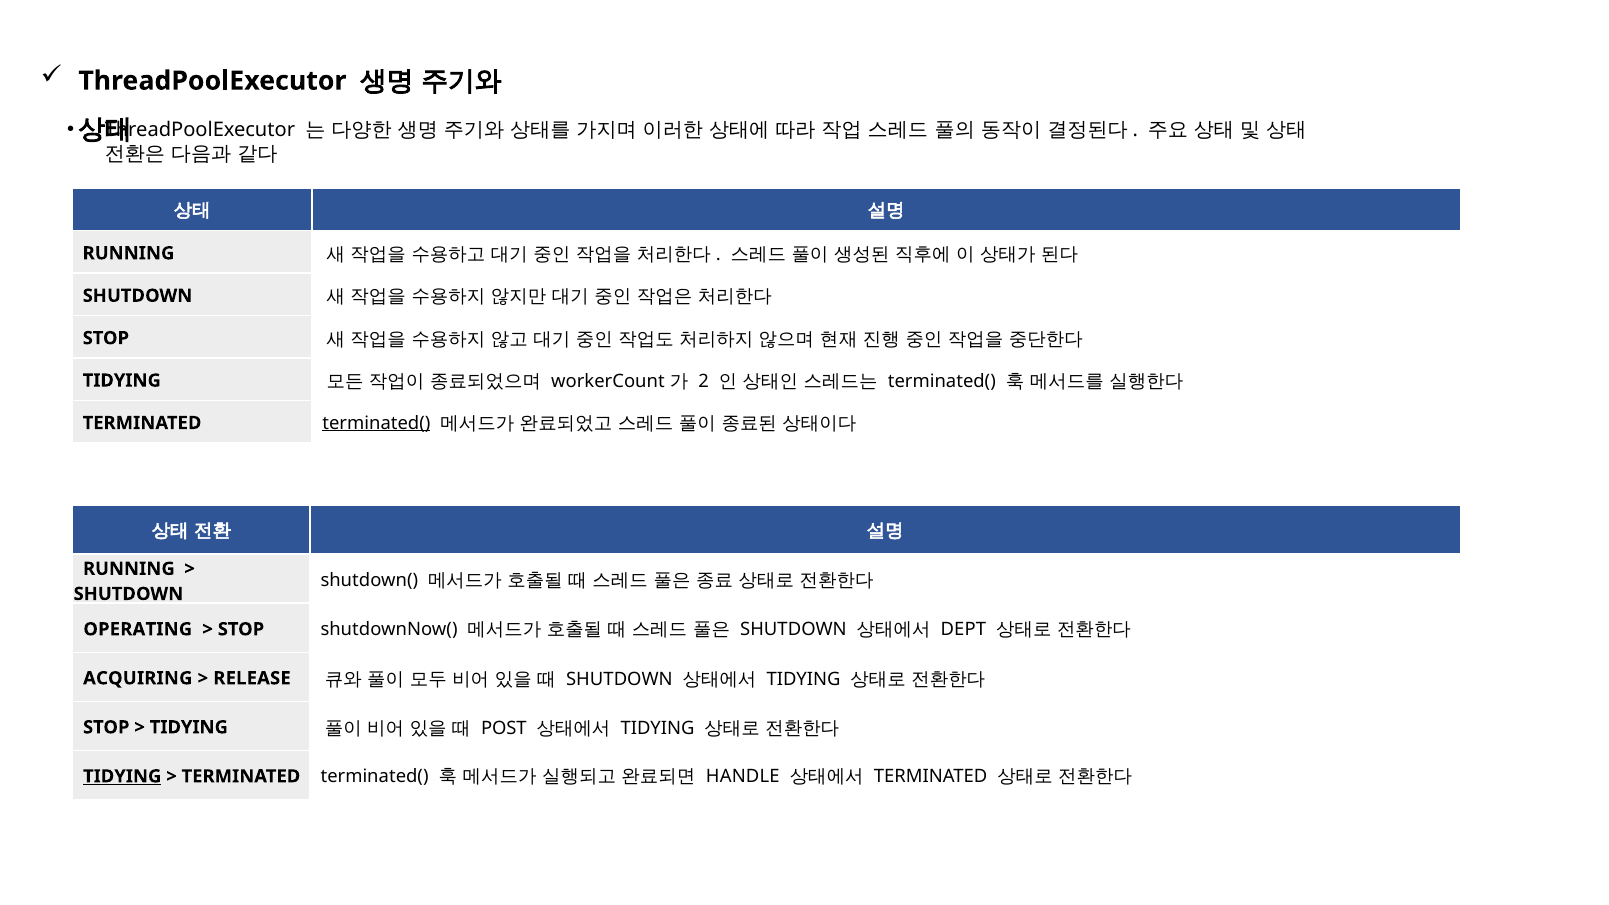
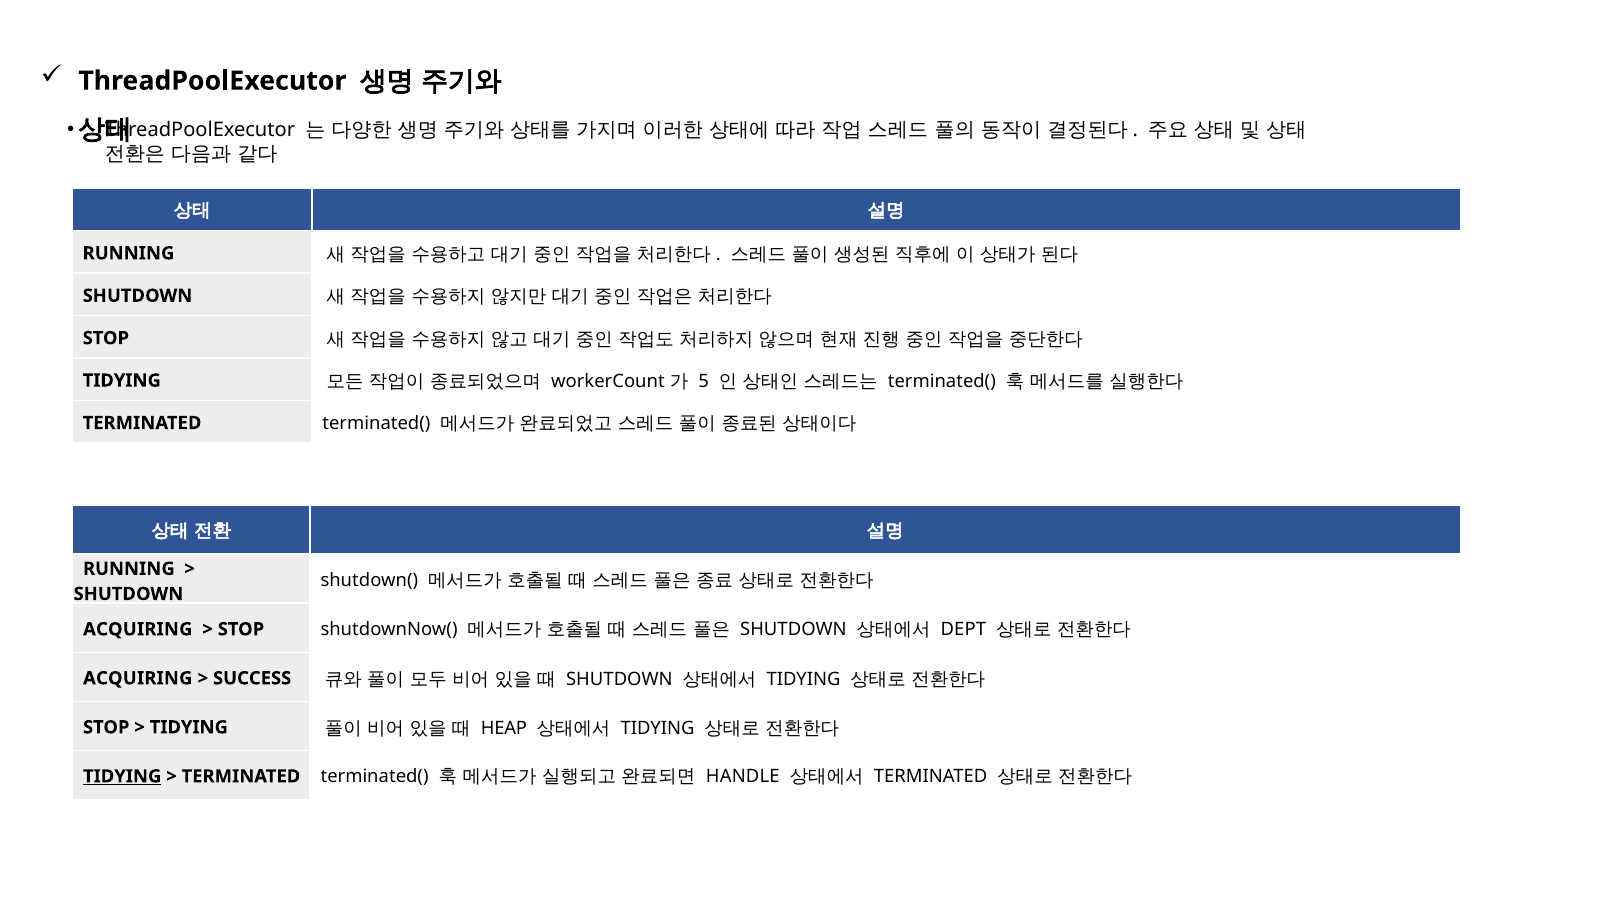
2: 2 -> 5 (704, 381)
terminated( underline: present -> none (376, 423)
OPERATING: OPERATING -> ACQUIRING (138, 629)
RELEASE: RELEASE -> SUCCESS (252, 678)
POST: POST -> HEAP (504, 728)
